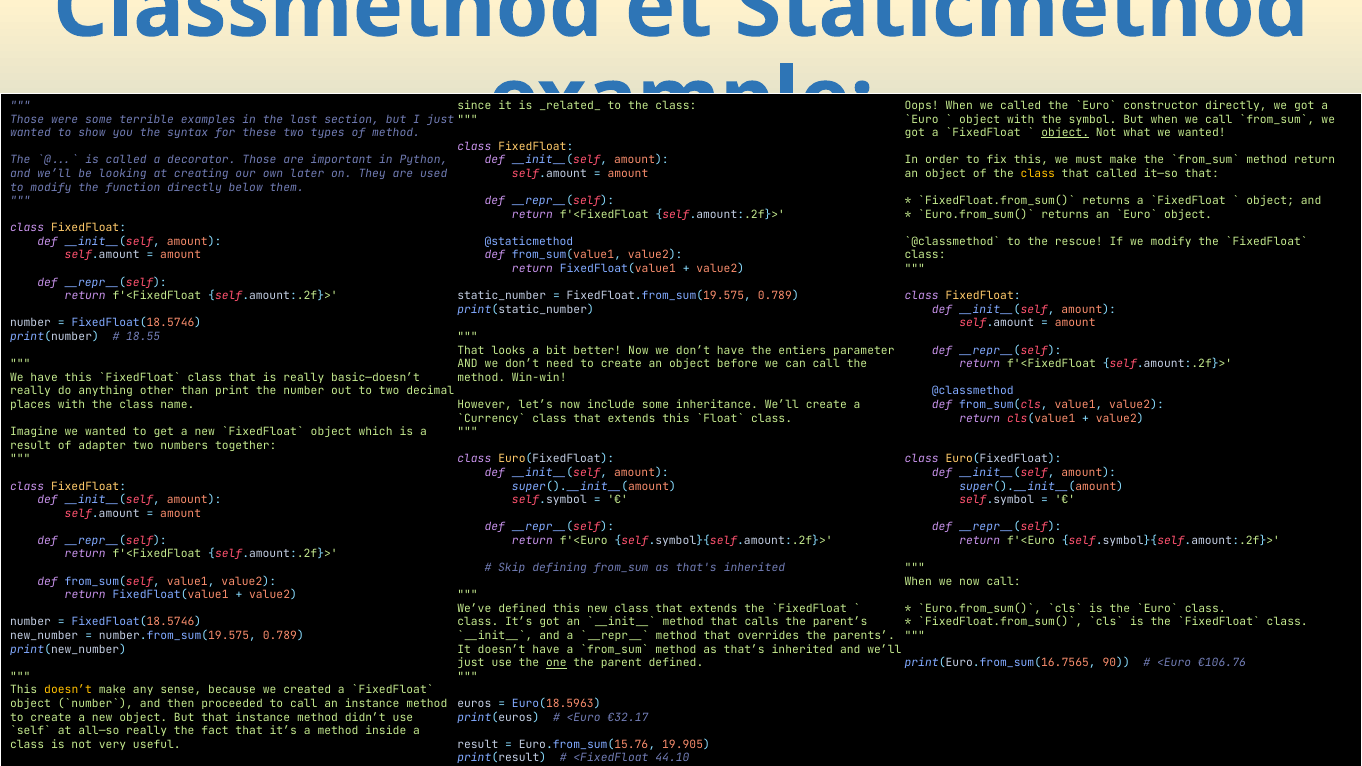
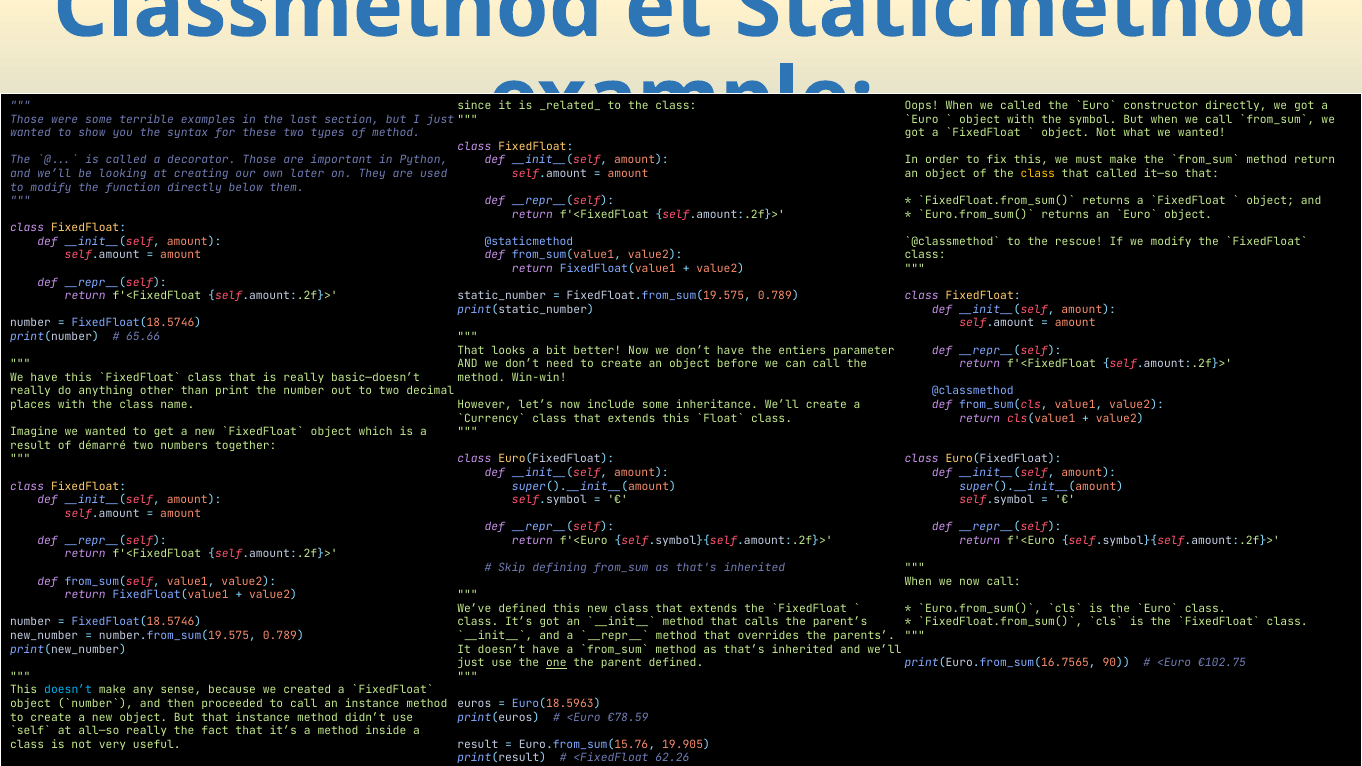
object underline: present -> none (1065, 133)
18.55: 18.55 -> 65.66 (143, 337)
adapter: adapter -> démarré (102, 446)
€106.76>: €106.76> -> €102.75> (1225, 663)
doesn’t colour: yellow -> light blue (68, 690)
€32.17>: €32.17> -> €78.59> (631, 717)
44.10>: 44.10> -> 62.26> (676, 758)
